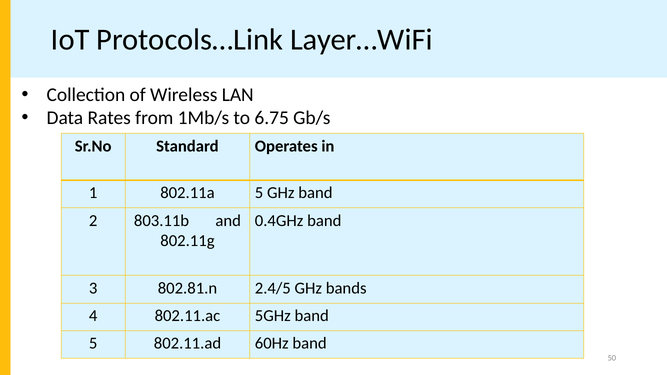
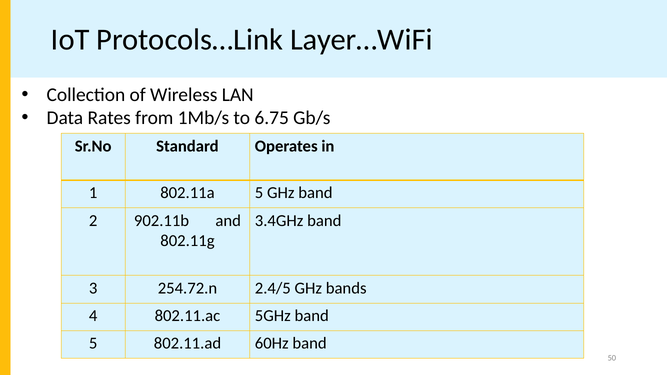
803.11b: 803.11b -> 902.11b (162, 221)
0.4GHz: 0.4GHz -> 3.4GHz (279, 221)
802.81.n: 802.81.n -> 254.72.n (187, 288)
